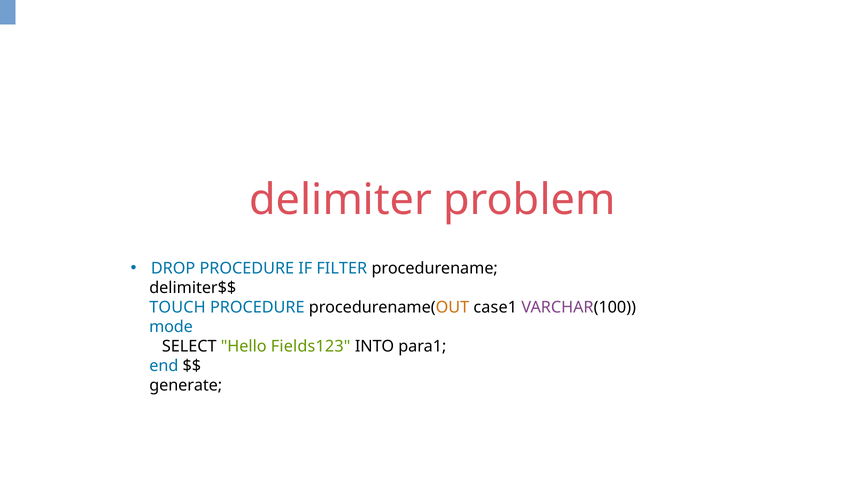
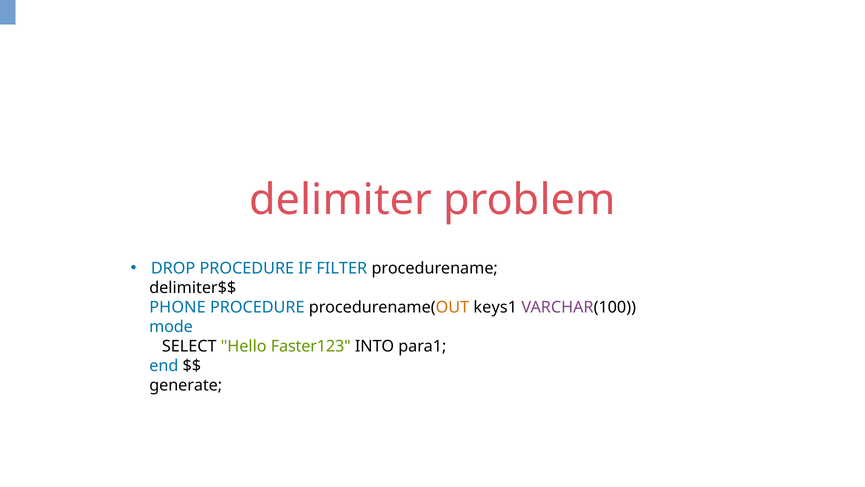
TOUCH: TOUCH -> PHONE (178, 307)
case1: case1 -> keys1 (495, 307)
Fields123: Fields123 -> Faster123 (311, 346)
